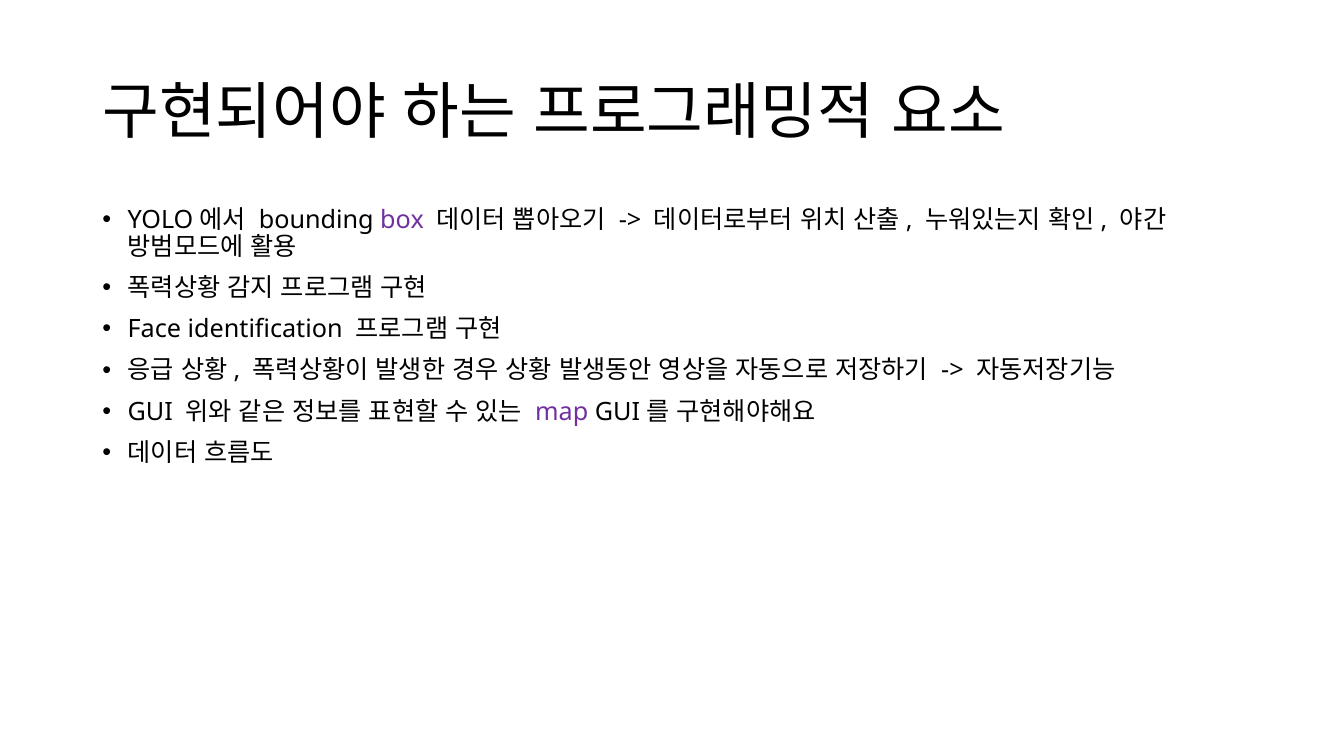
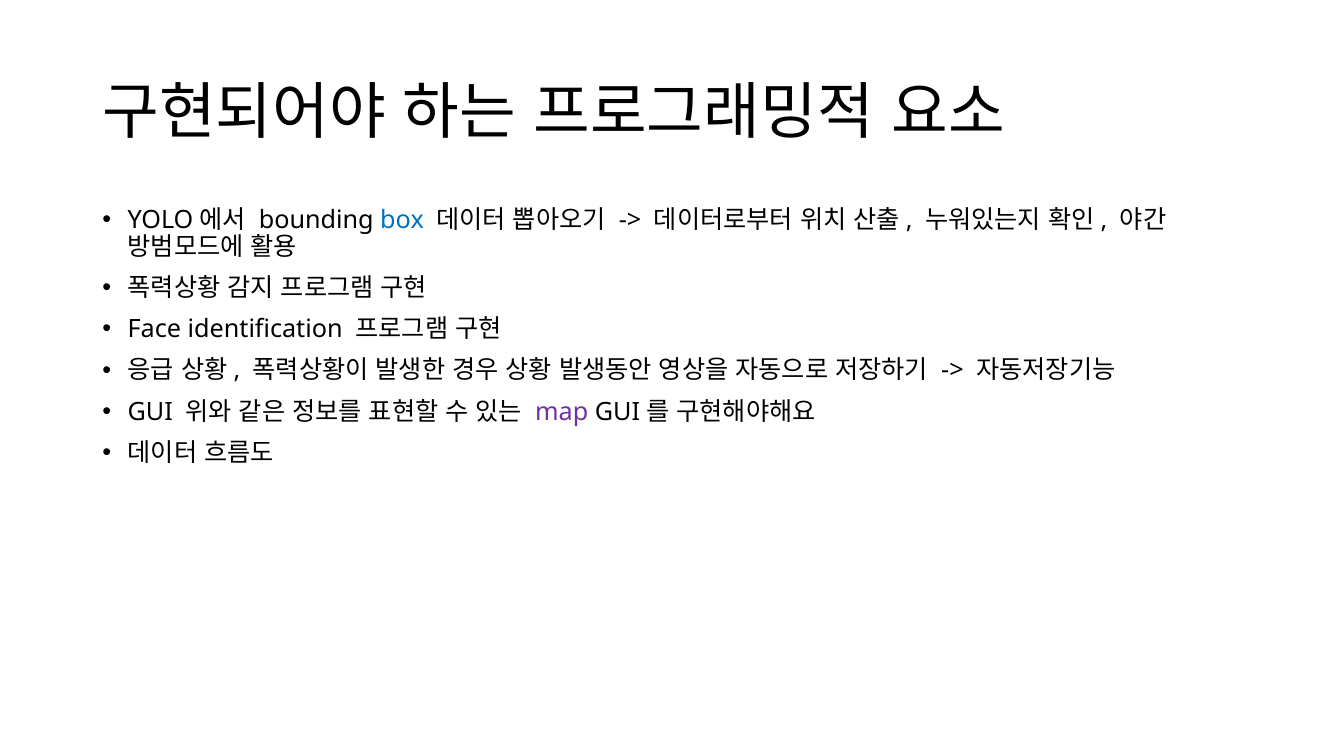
box colour: purple -> blue (402, 220)
